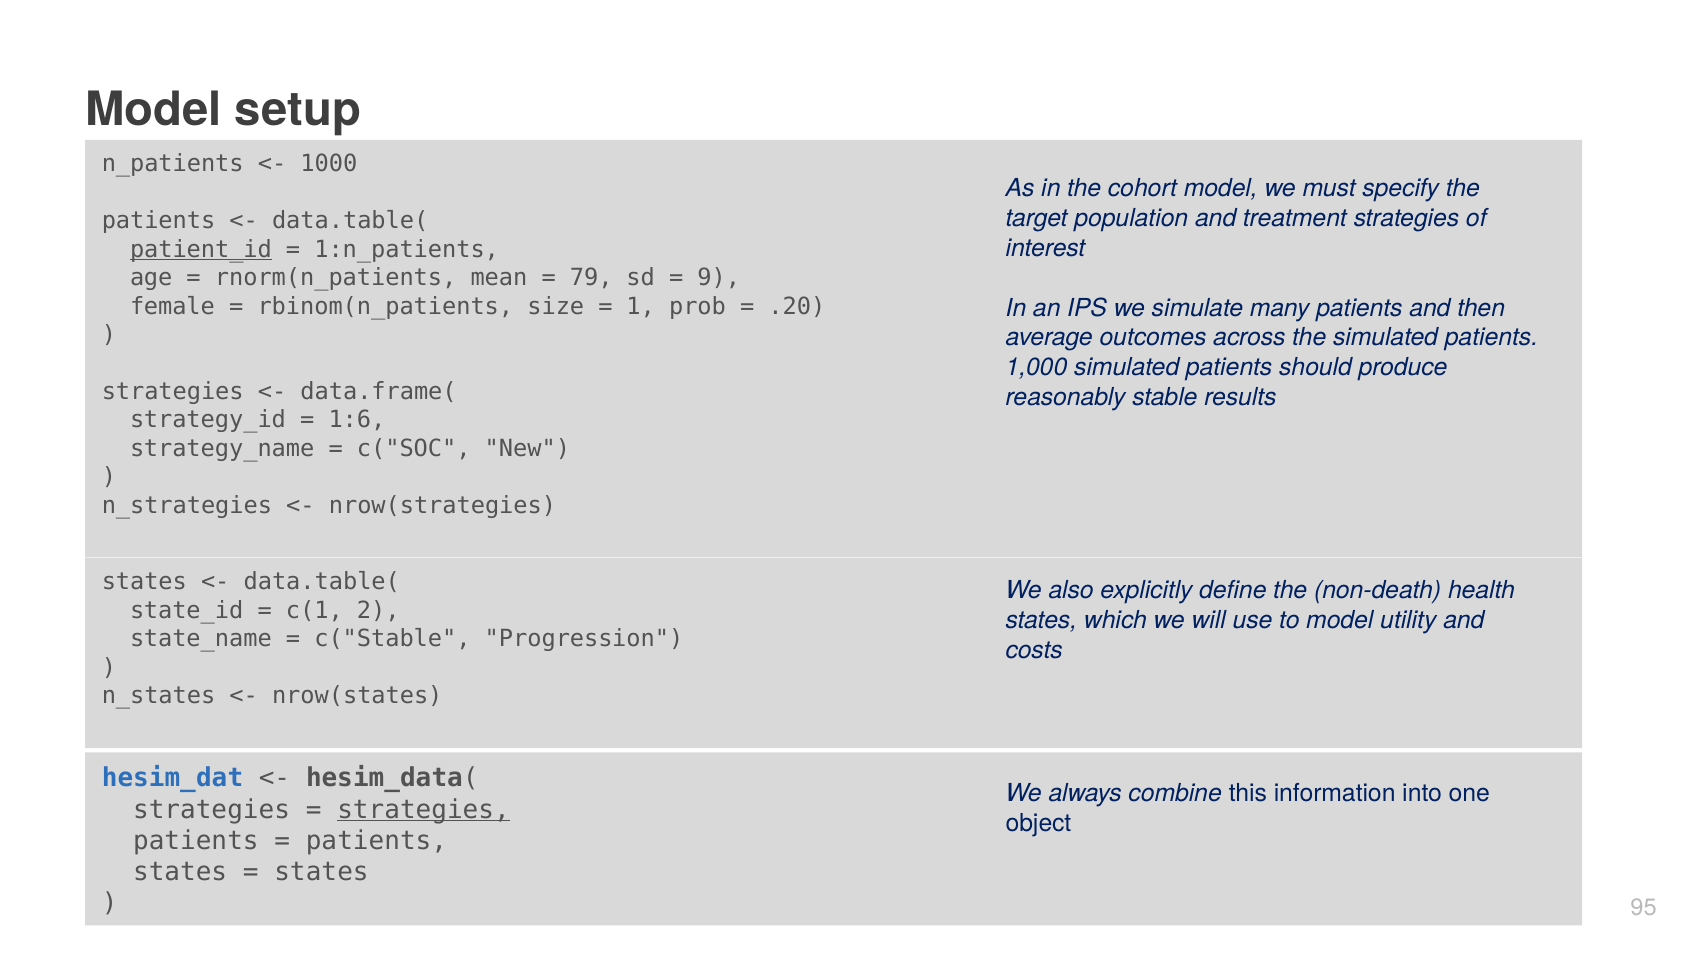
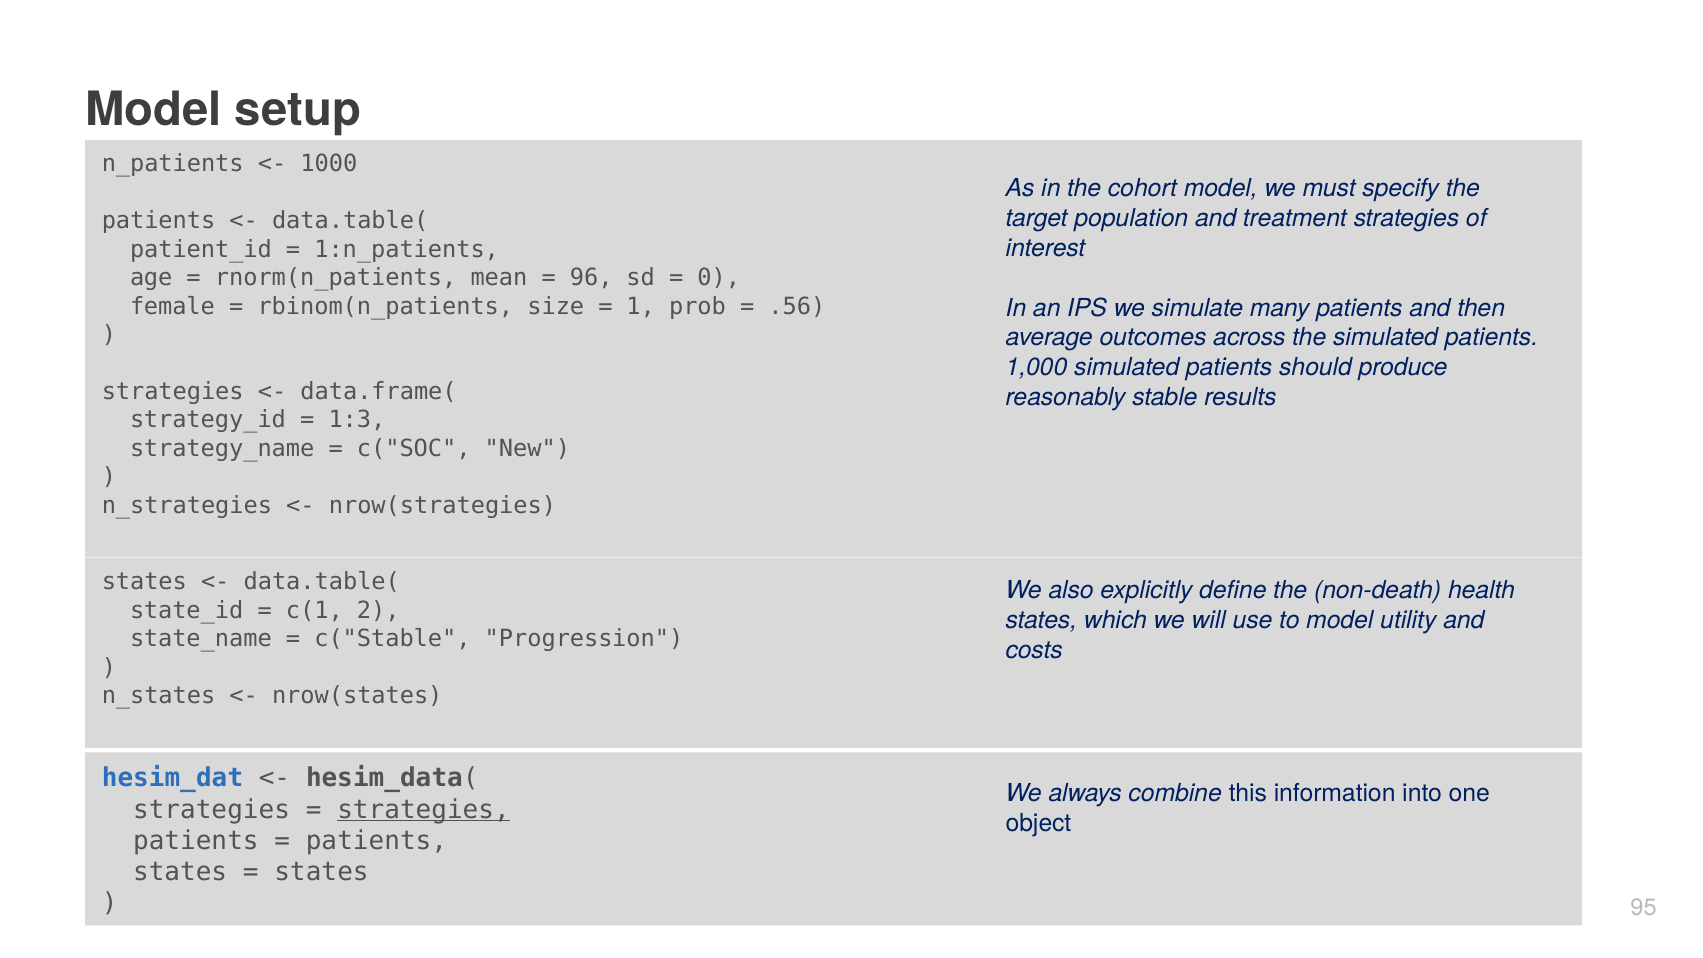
patient_id underline: present -> none (201, 249)
79: 79 -> 96 (591, 278)
9: 9 -> 0 (719, 278)
.20: .20 -> .56 (797, 306)
1:6: 1:6 -> 1:3 (357, 420)
